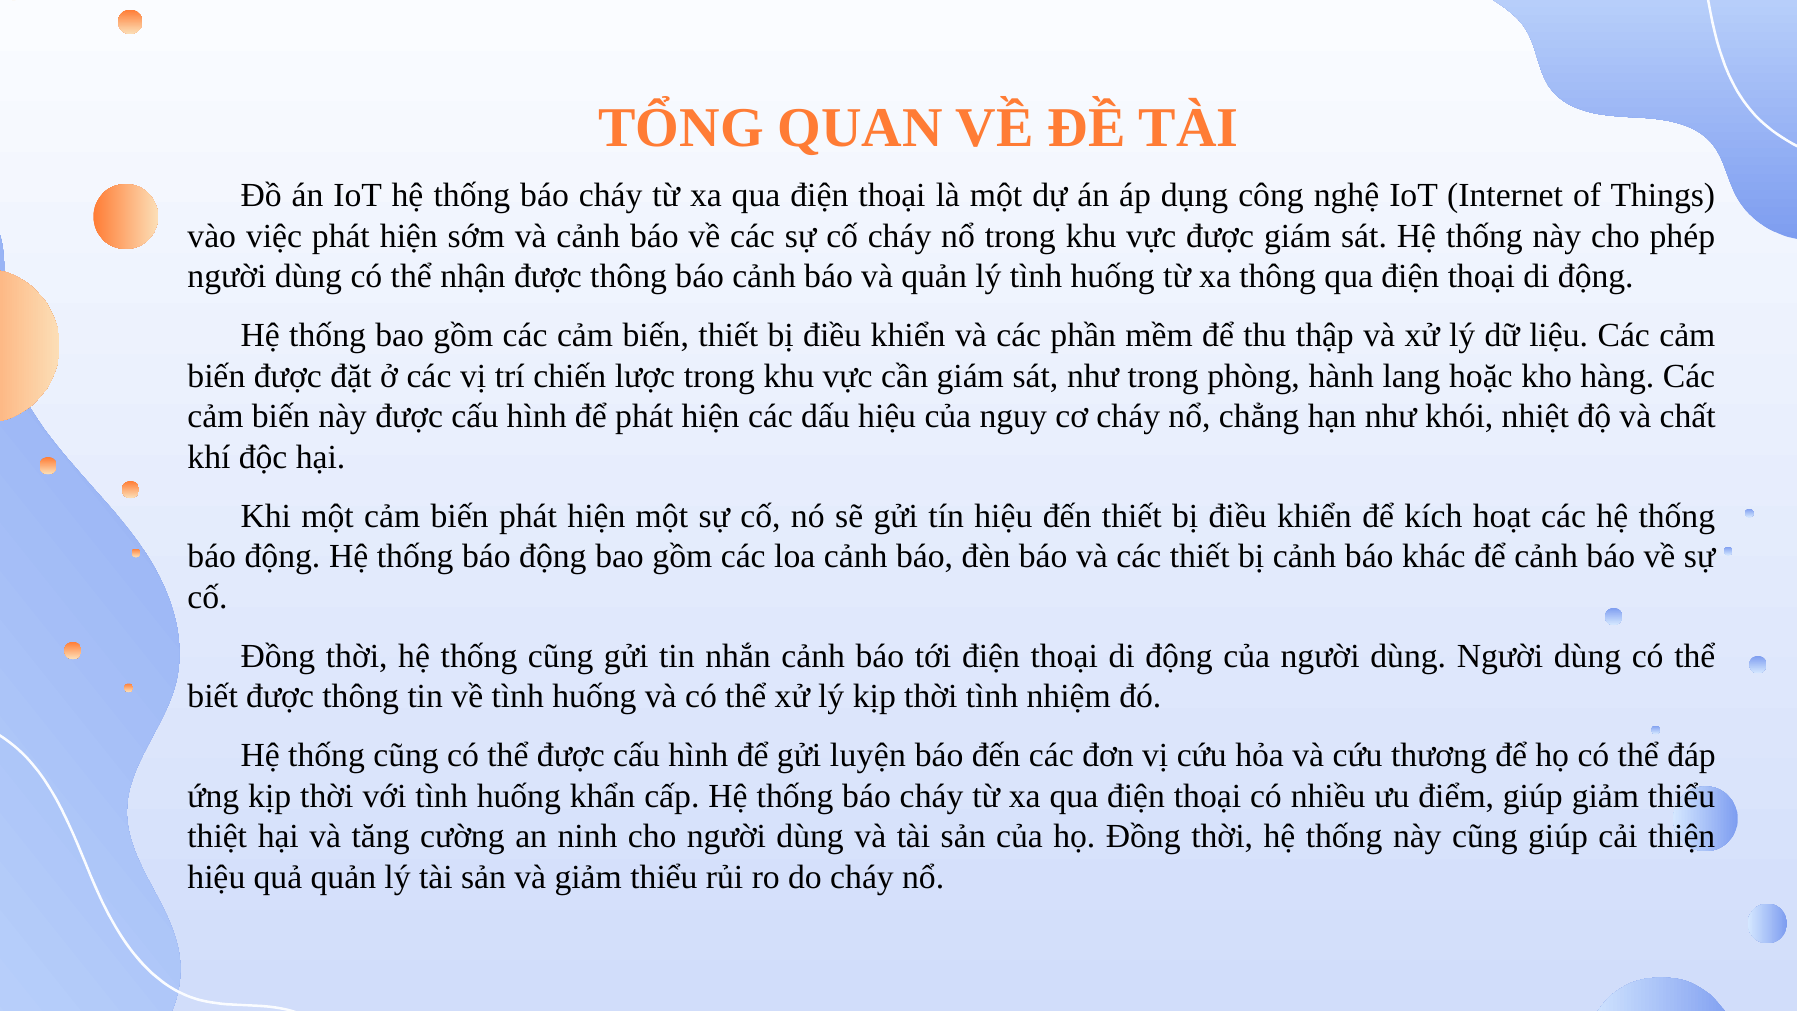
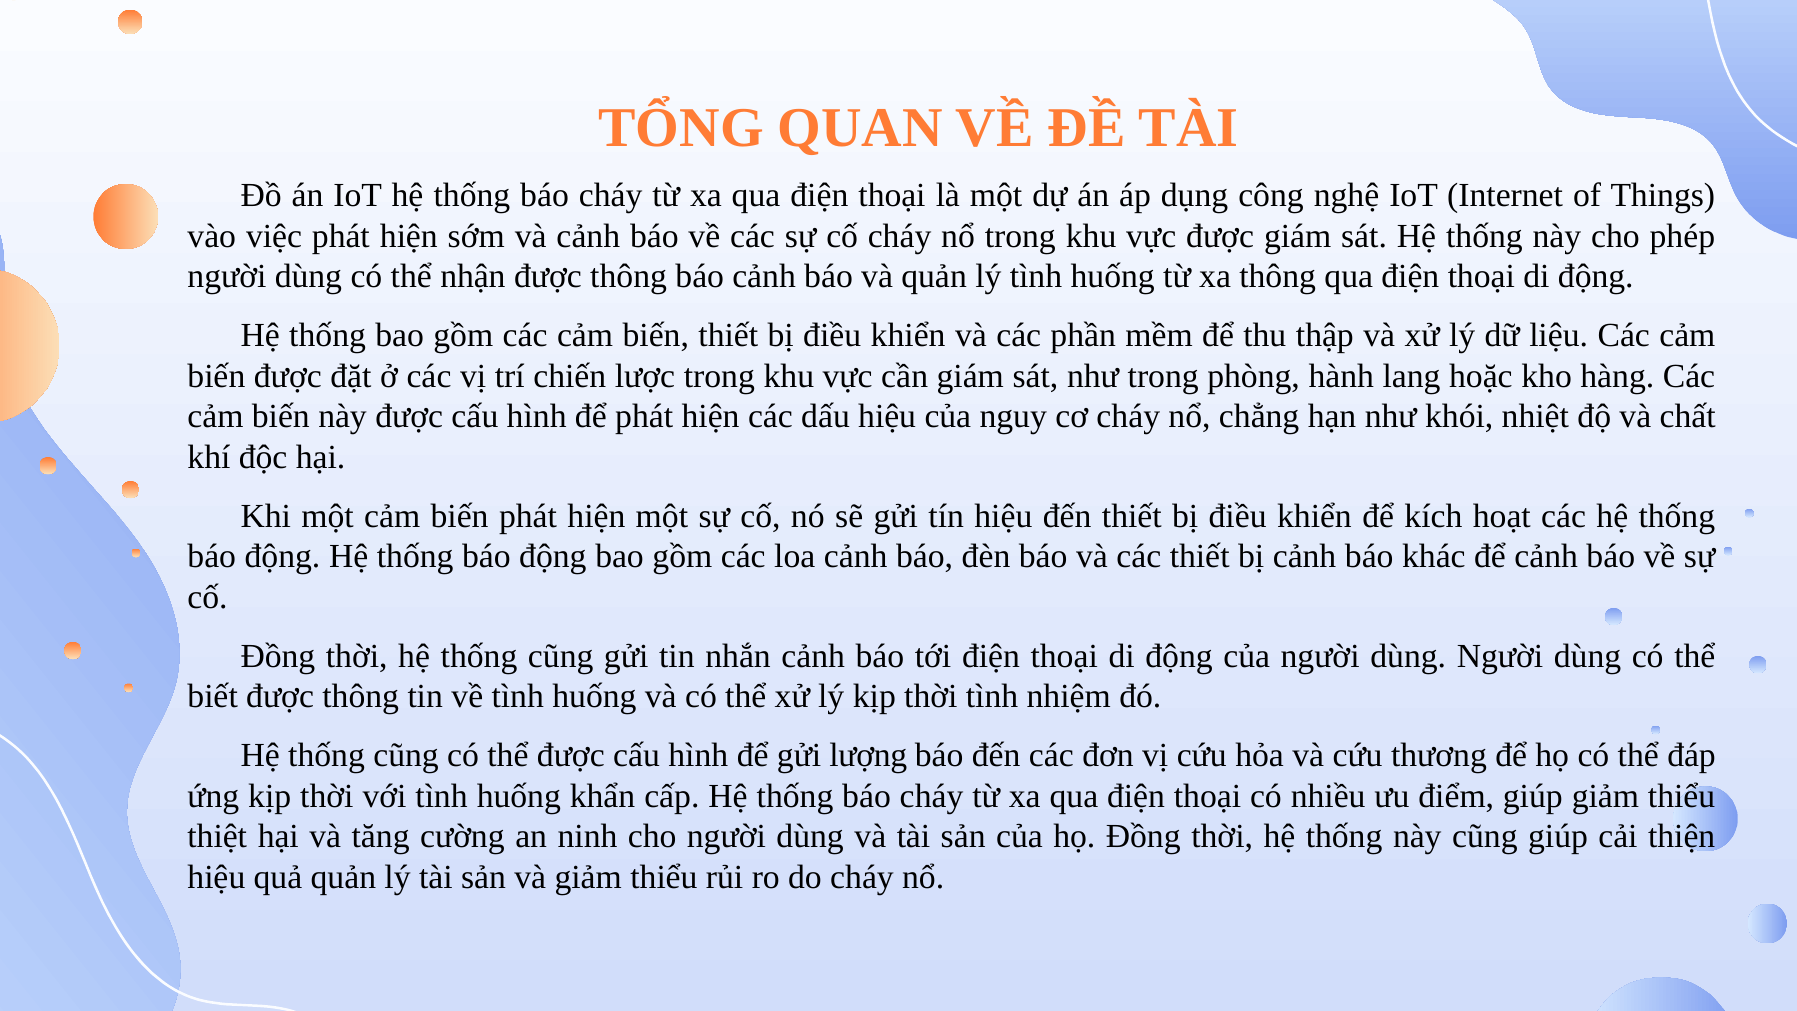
luyện: luyện -> lượng (868, 756)
